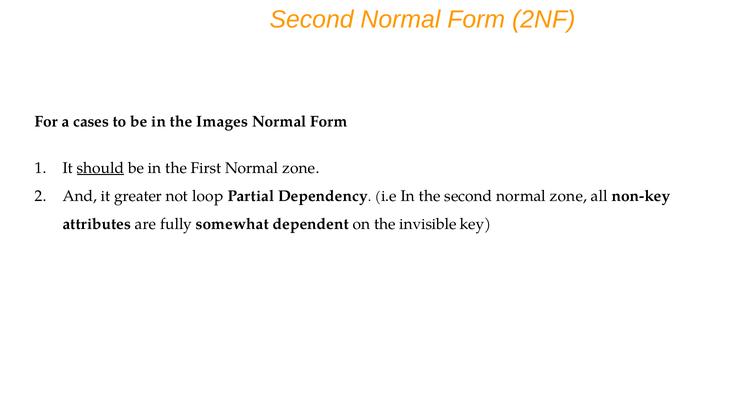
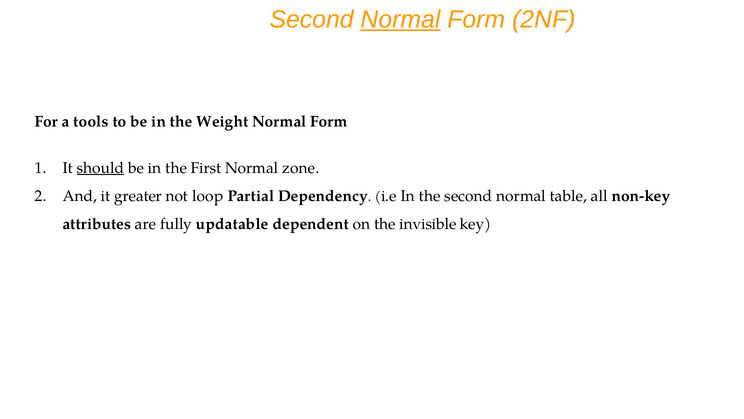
Normal underline: none -> present (400, 19)
cases: cases -> tools (91, 121)
Images: Images -> Weight (222, 121)
second normal zone: zone -> table (568, 196)
somewhat: somewhat -> updatable (232, 224)
